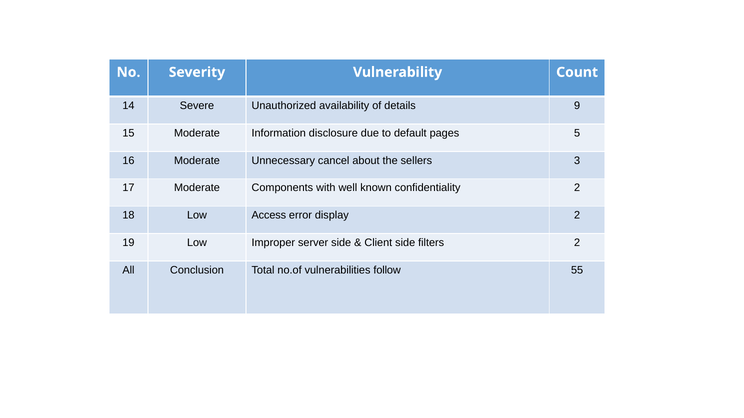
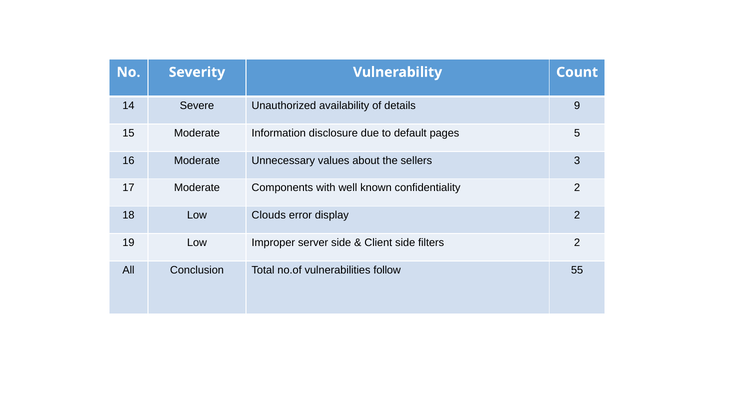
cancel: cancel -> values (334, 161)
Access: Access -> Clouds (269, 215)
